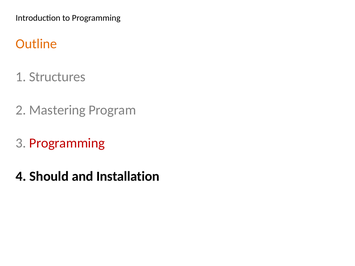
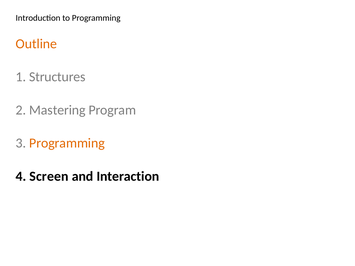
Programming colour: red -> orange (67, 143)
Should: Should -> Screen (49, 176)
Installation: Installation -> Interaction (128, 176)
